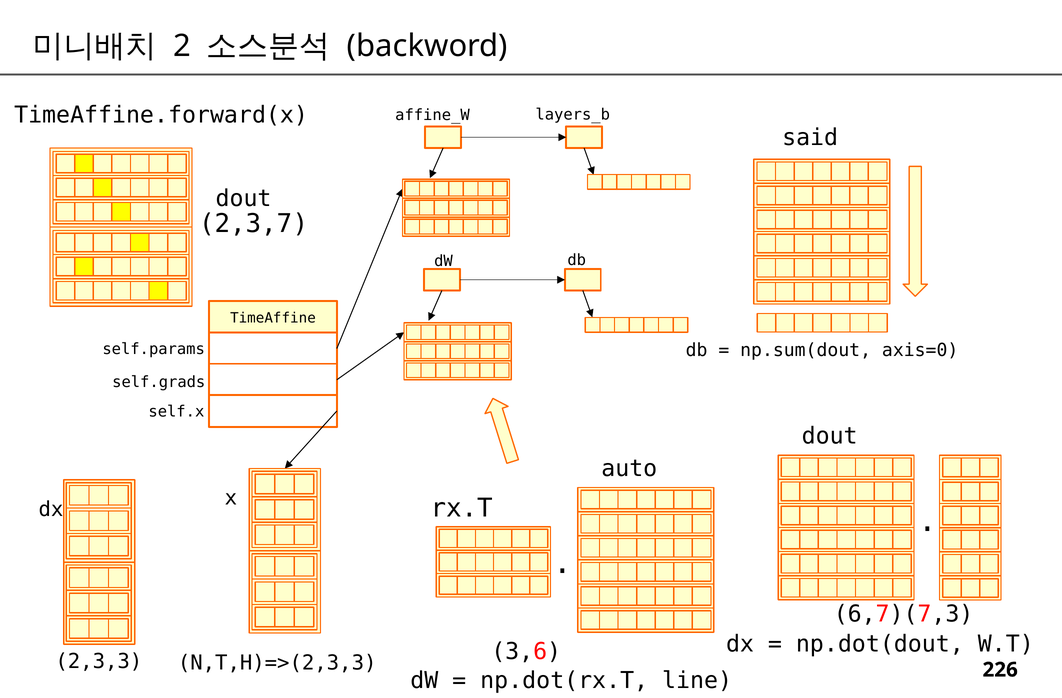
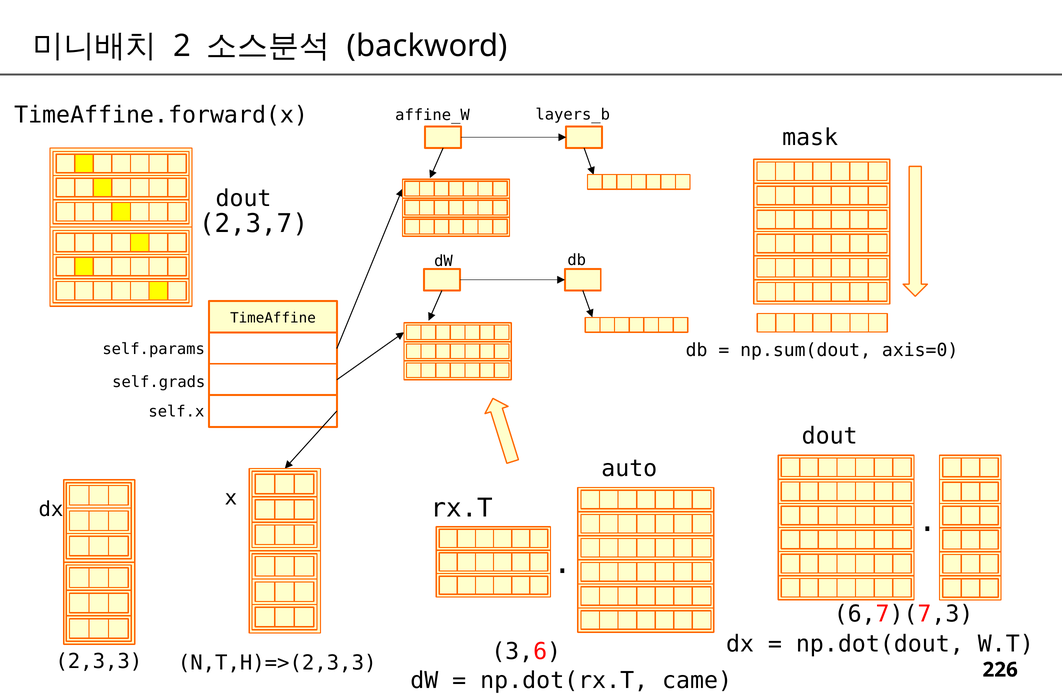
said: said -> mask (810, 137)
line: line -> came (697, 680)
